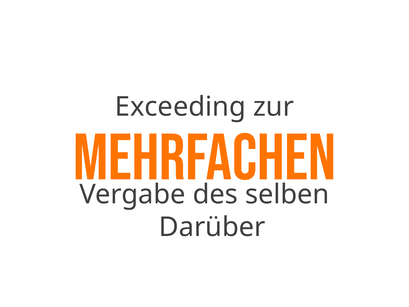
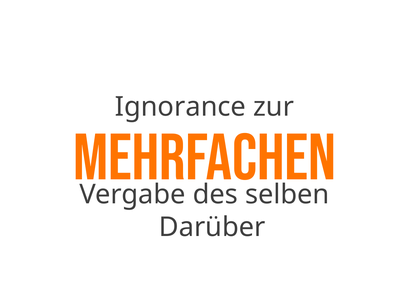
Exceeding: Exceeding -> Ignorance (180, 107)
